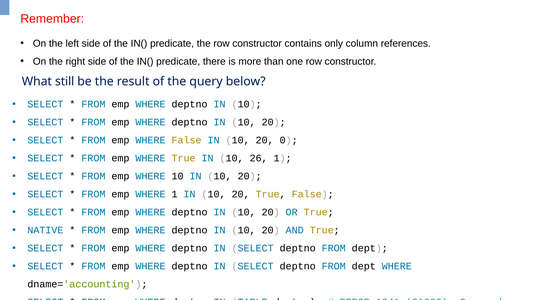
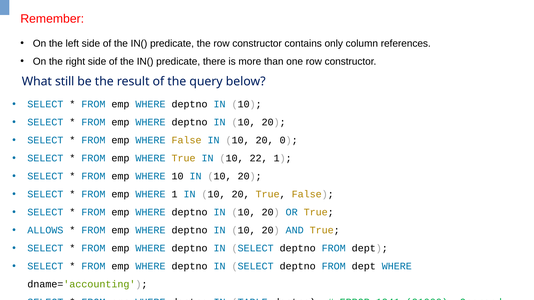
26: 26 -> 22 (259, 159)
NATIVE: NATIVE -> ALLOWS (45, 231)
